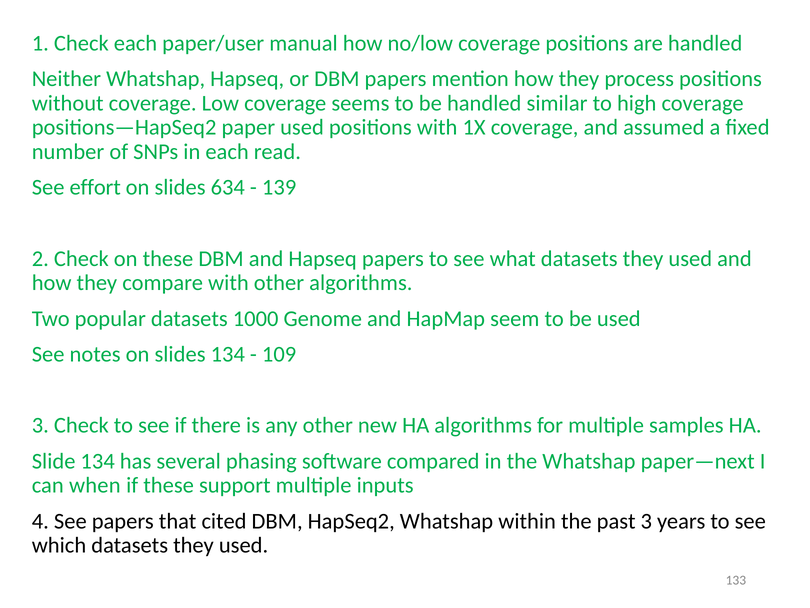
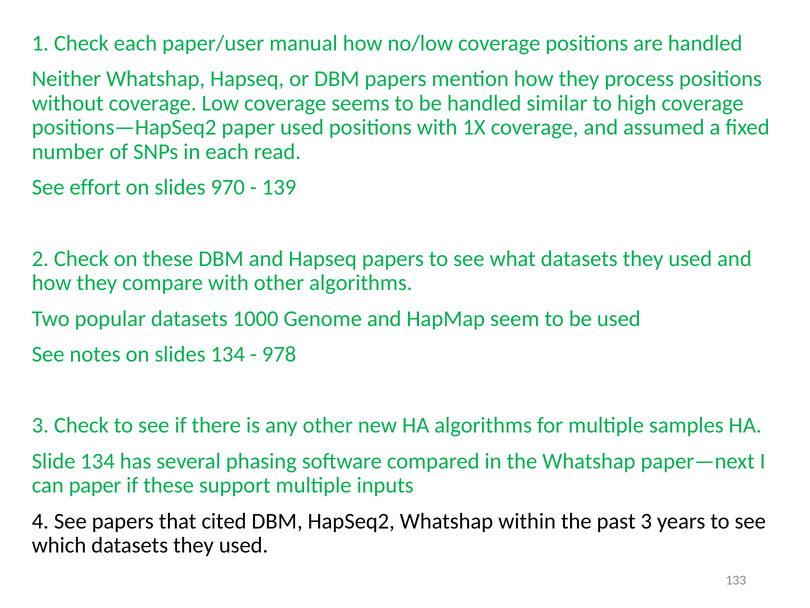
634: 634 -> 970 (228, 187)
109: 109 -> 978 (279, 354)
can when: when -> paper (95, 485)
